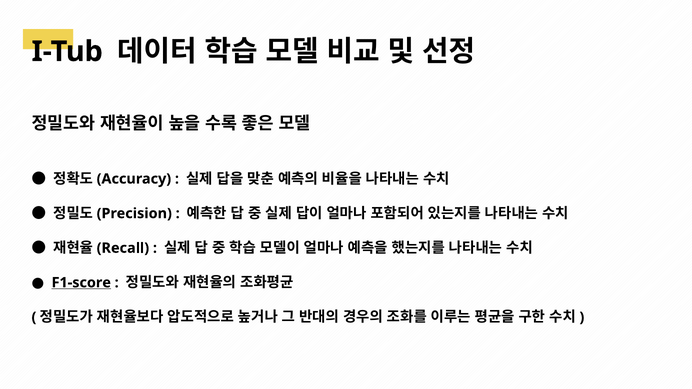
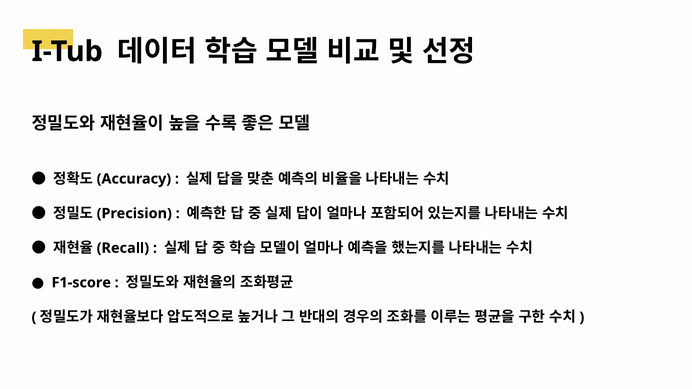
F1-score underline: present -> none (81, 283)
